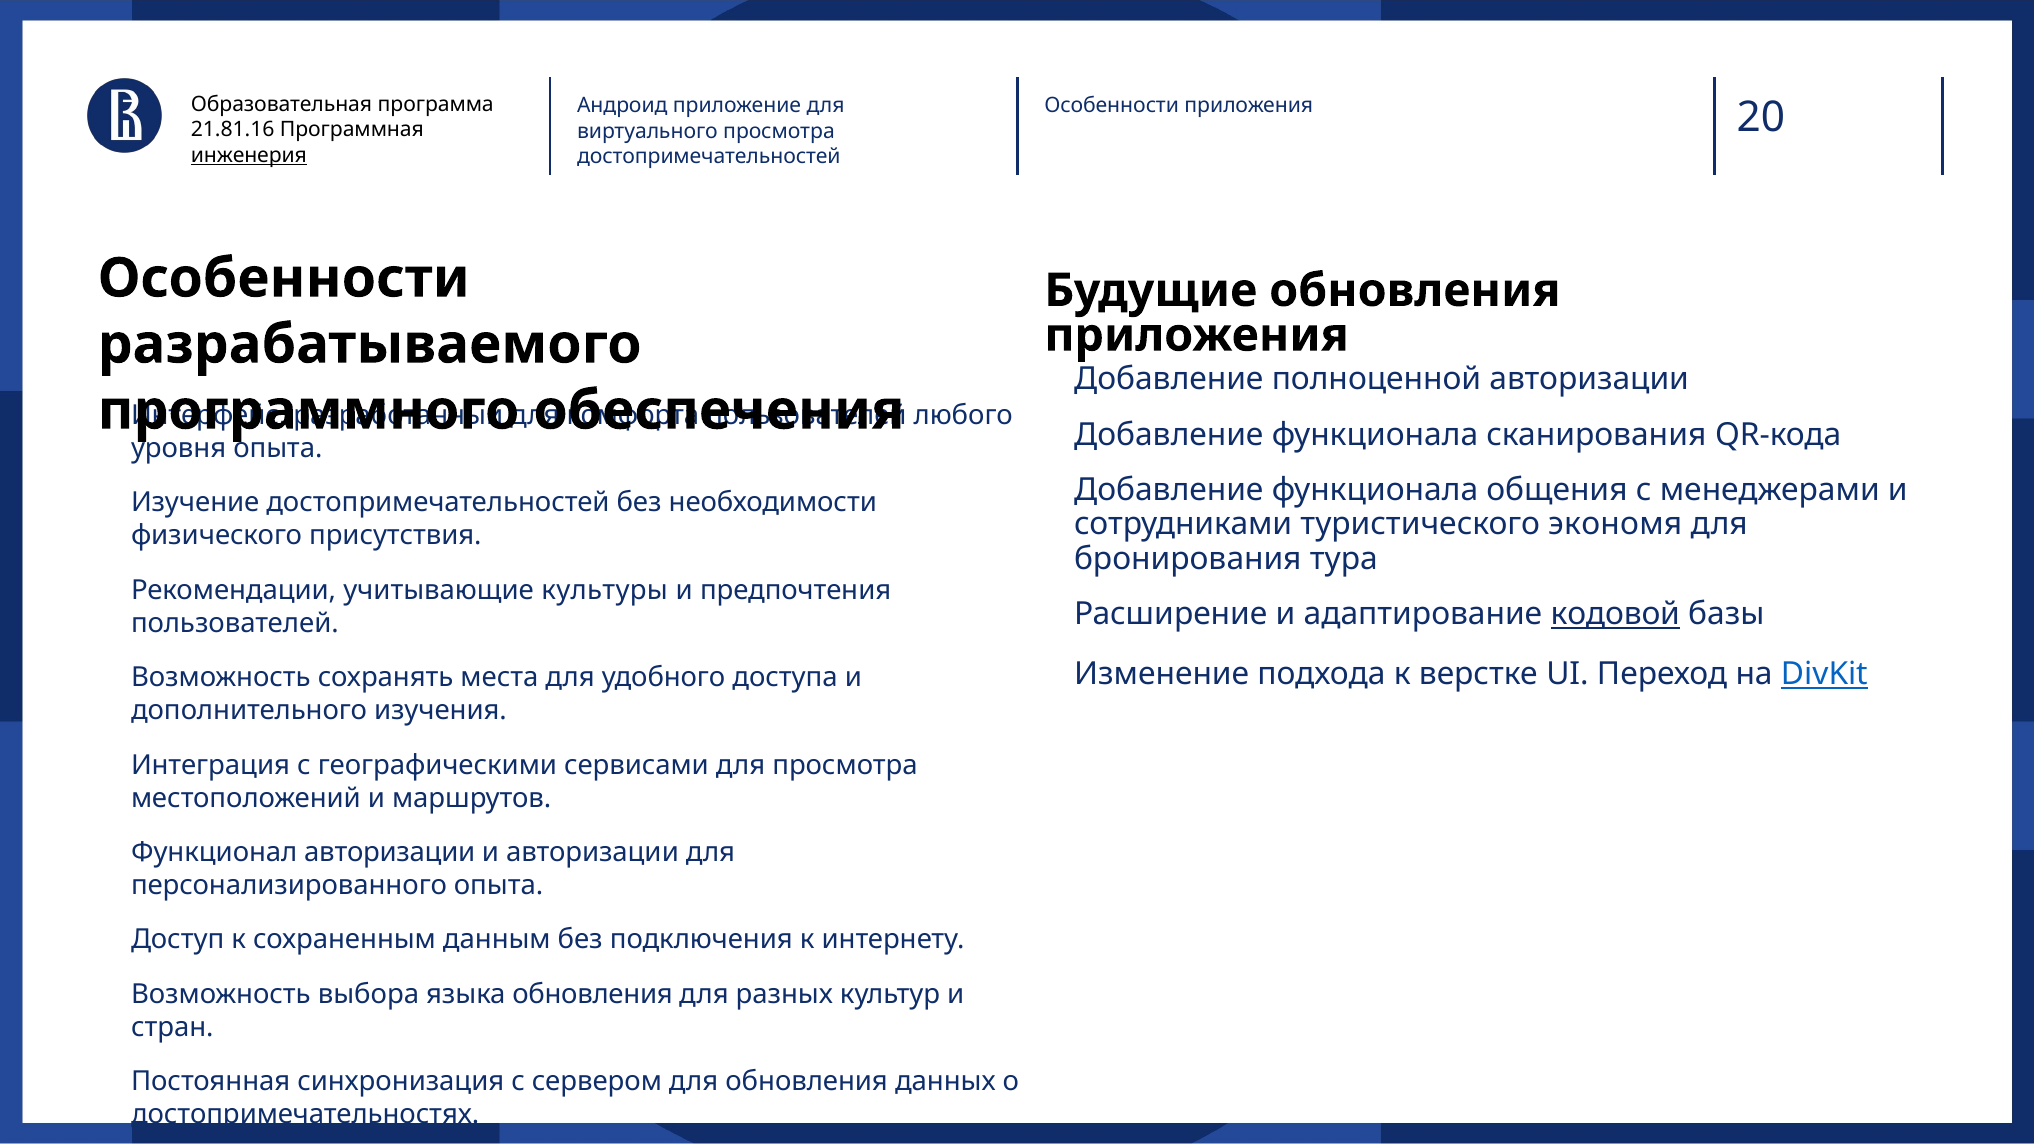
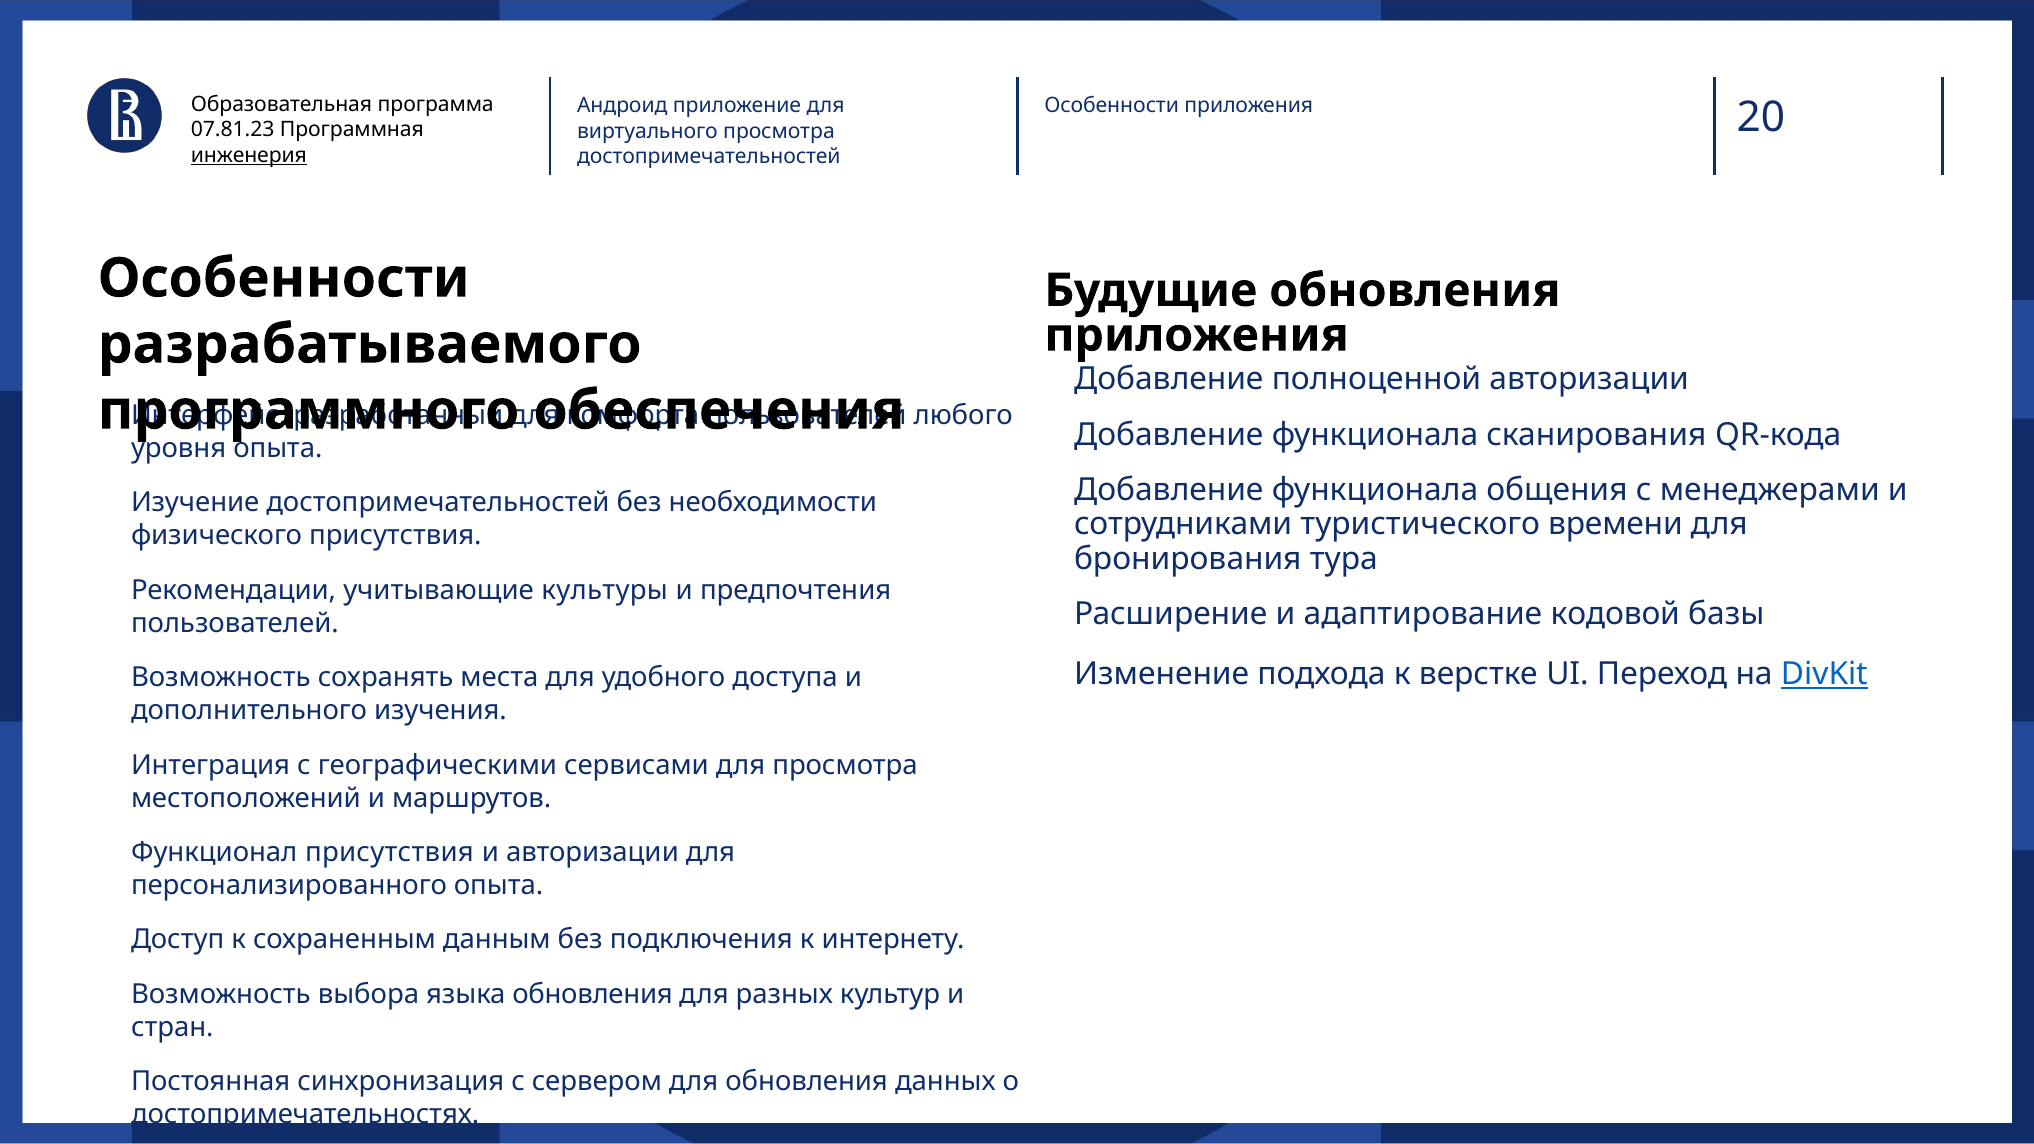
21.81.16: 21.81.16 -> 07.81.23 (233, 130)
экономя: экономя -> времени (1615, 525)
кодовой underline: present -> none (1615, 614)
Функционал авторизации: авторизации -> присутствия (389, 852)
